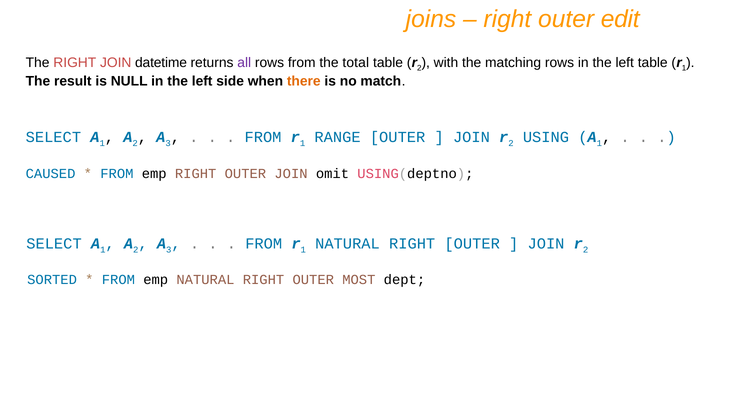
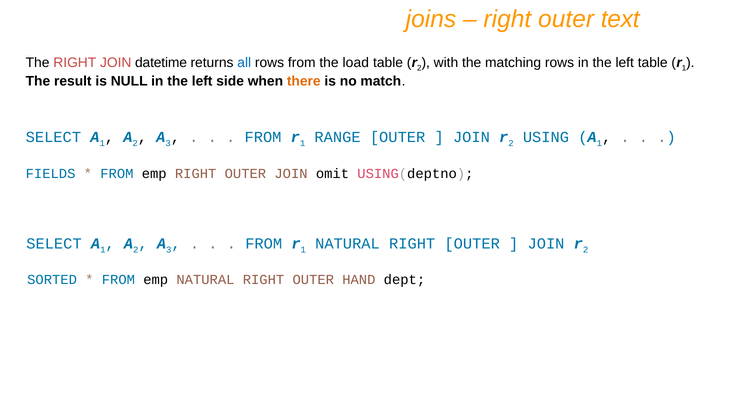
edit: edit -> text (620, 19)
all colour: purple -> blue (244, 63)
total: total -> load (356, 63)
CAUSED: CAUSED -> FIELDS (51, 174)
MOST: MOST -> HAND (359, 280)
